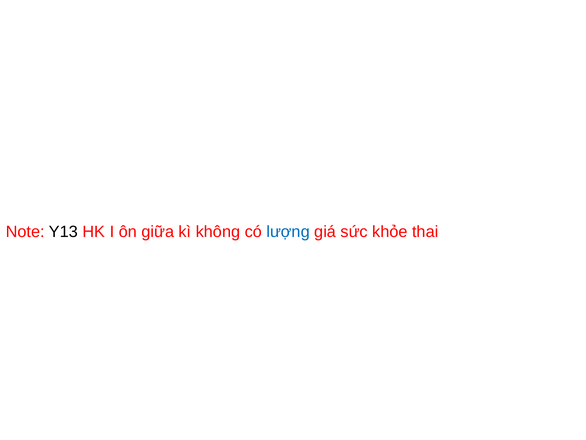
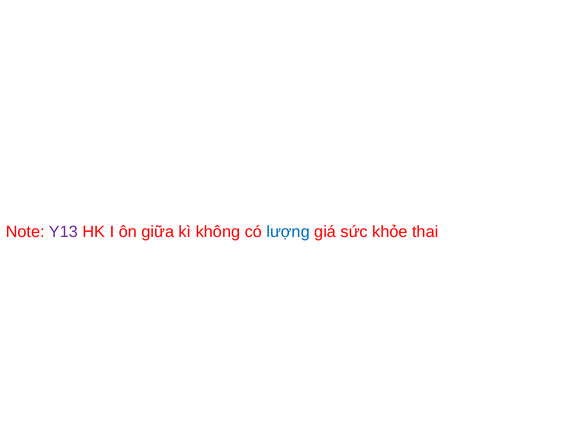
Y13 colour: black -> purple (63, 231)
